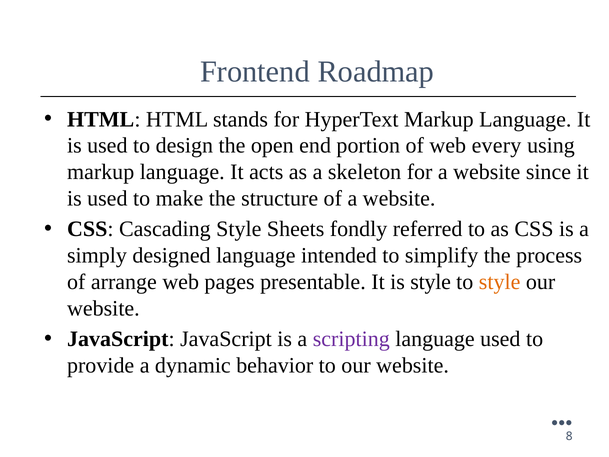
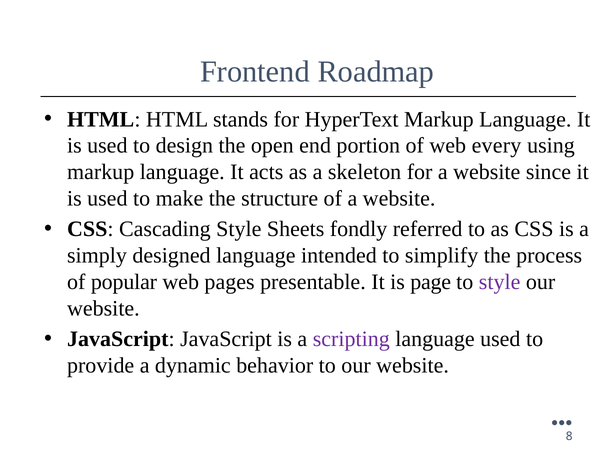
arrange: arrange -> popular (124, 282)
is style: style -> page (431, 282)
style colour: orange -> purple (500, 282)
